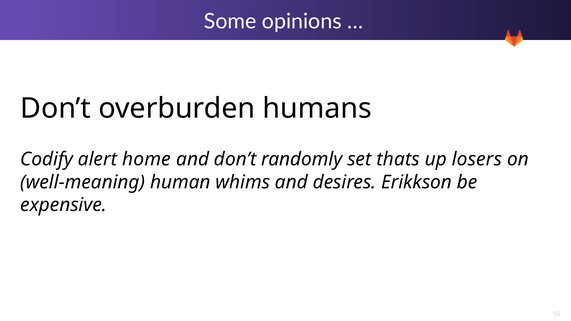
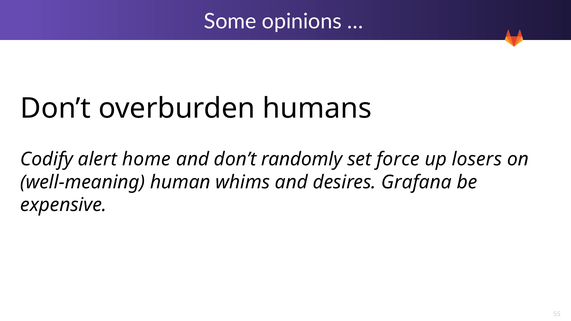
thats: thats -> force (398, 159)
Erikkson: Erikkson -> Grafana (416, 182)
